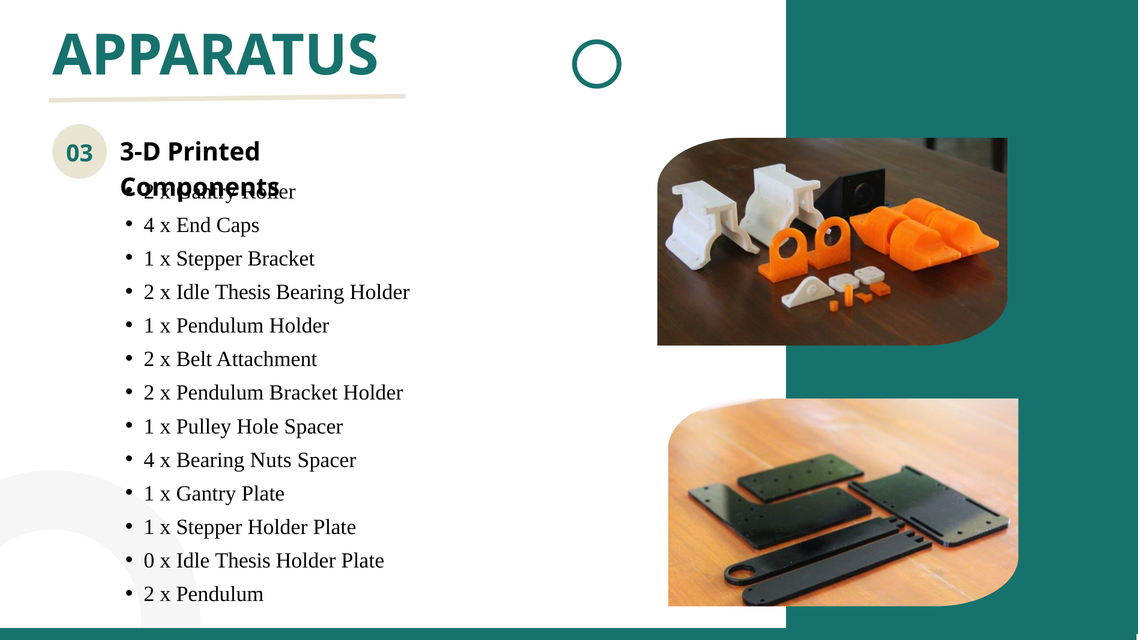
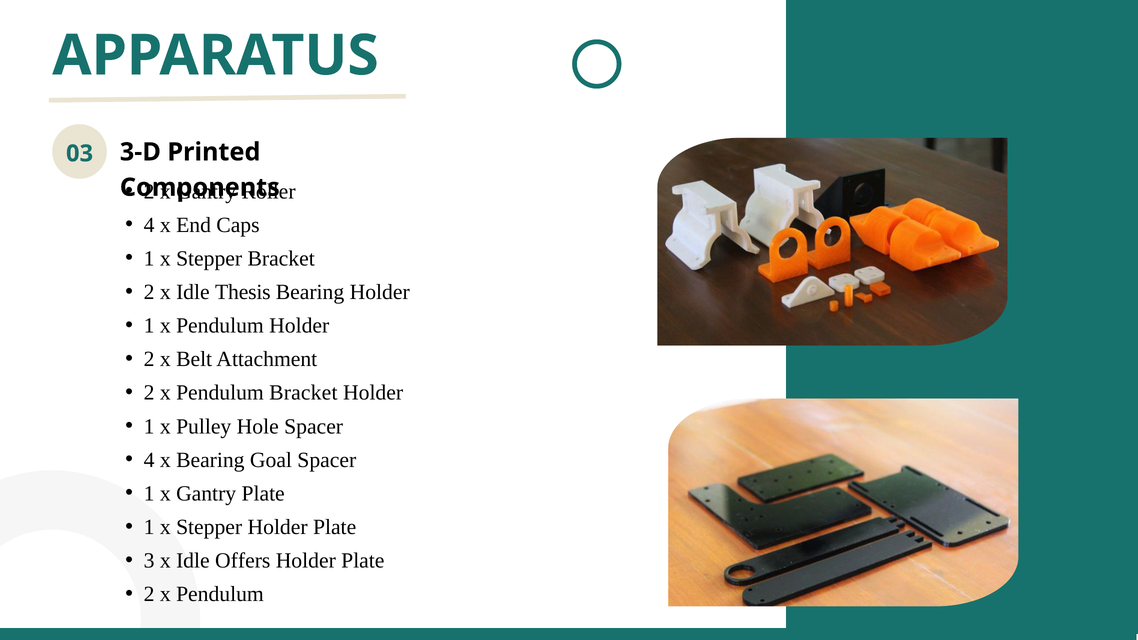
Nuts: Nuts -> Goal (271, 460)
0: 0 -> 3 (149, 561)
Thesis: Thesis -> Offers (243, 561)
